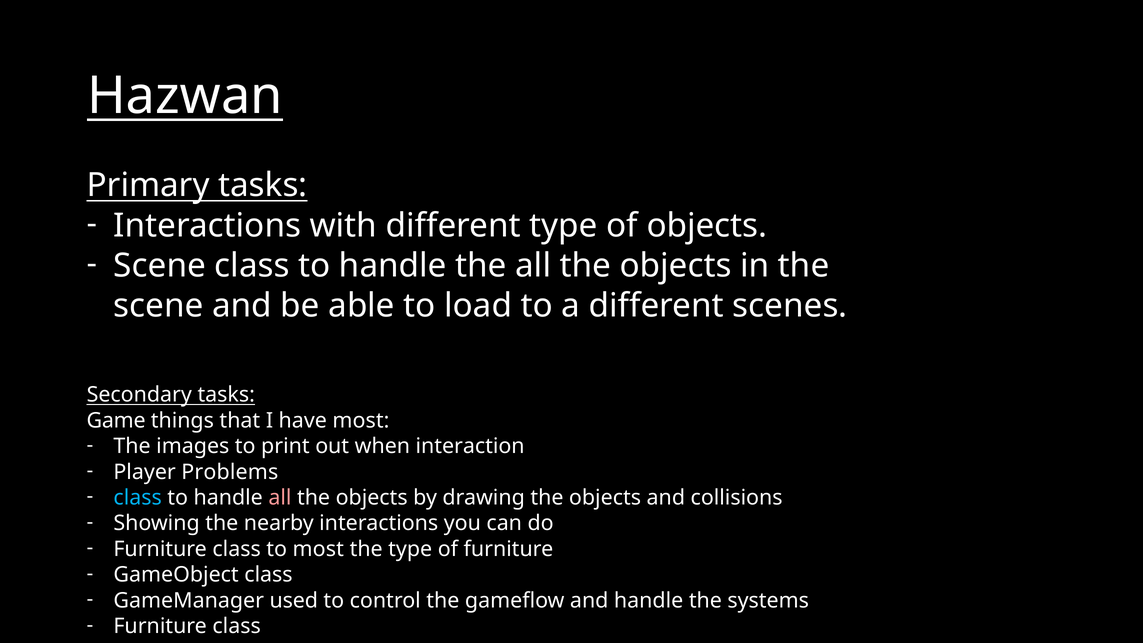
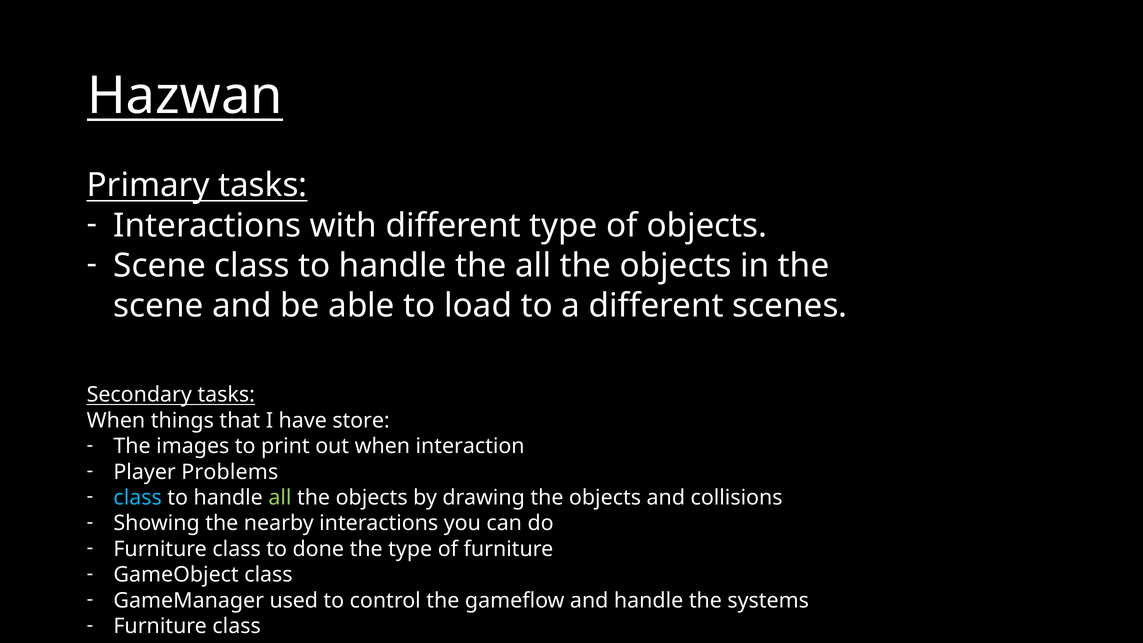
Game: Game -> When (116, 420)
have most: most -> store (361, 420)
all colour: pink -> light green (280, 498)
to most: most -> done (318, 549)
